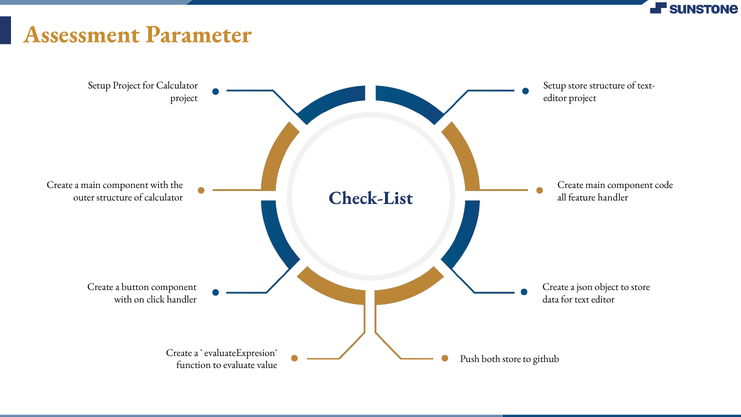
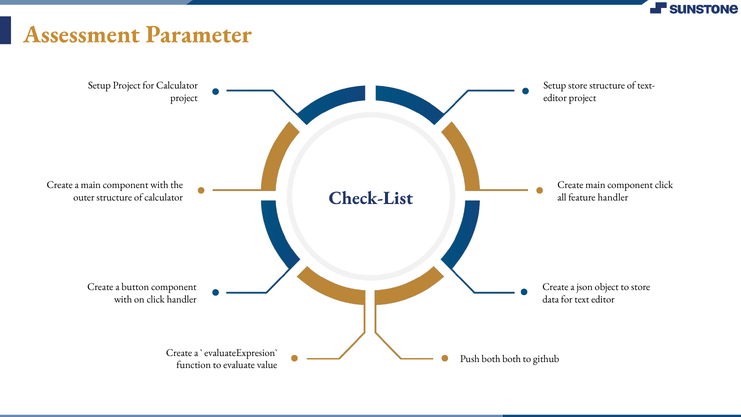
component code: code -> click (664, 185)
both store: store -> both (512, 359)
